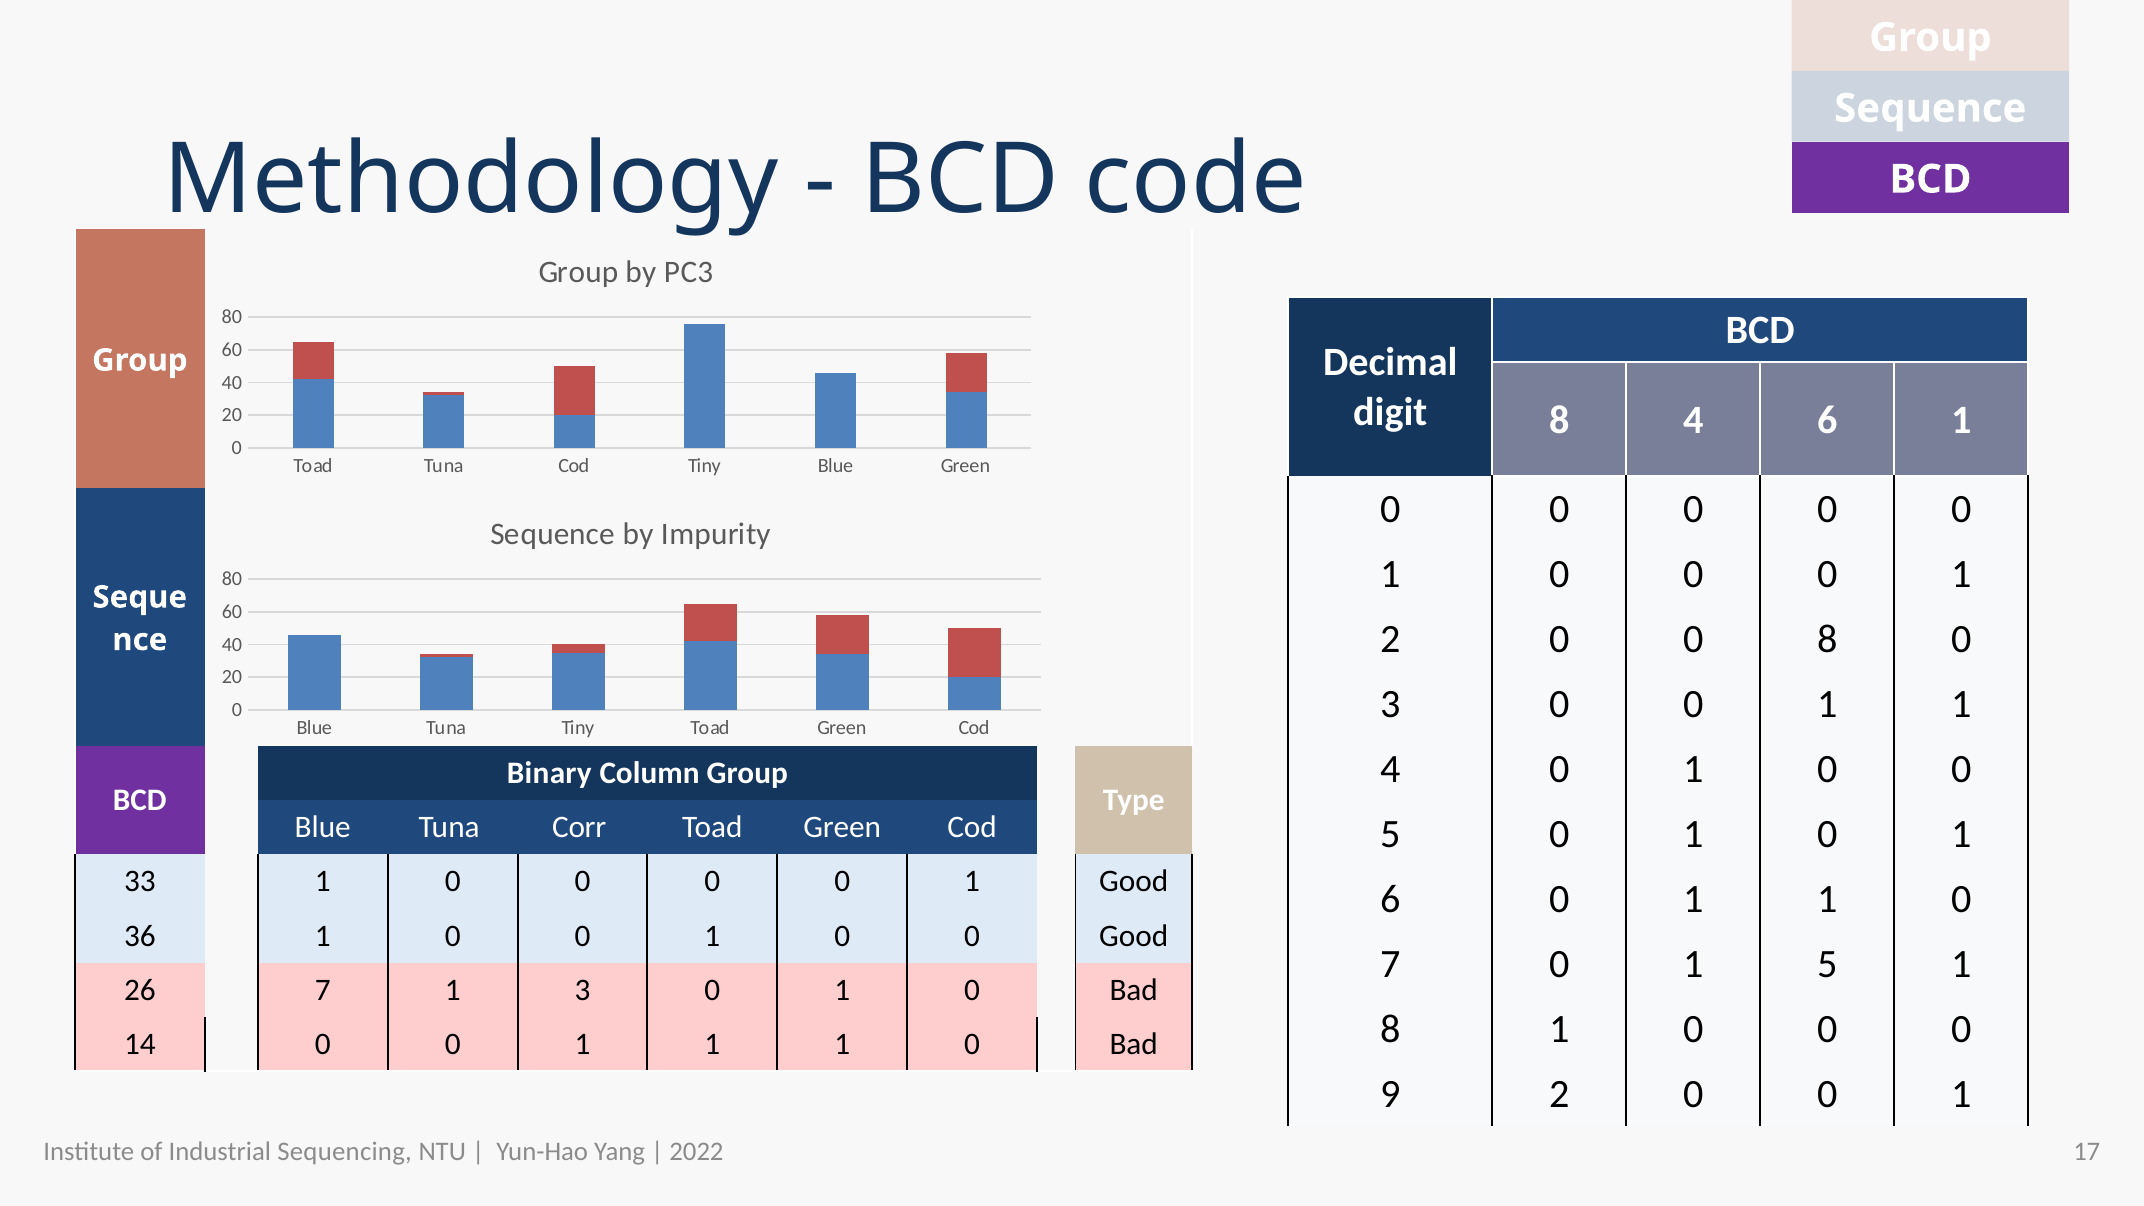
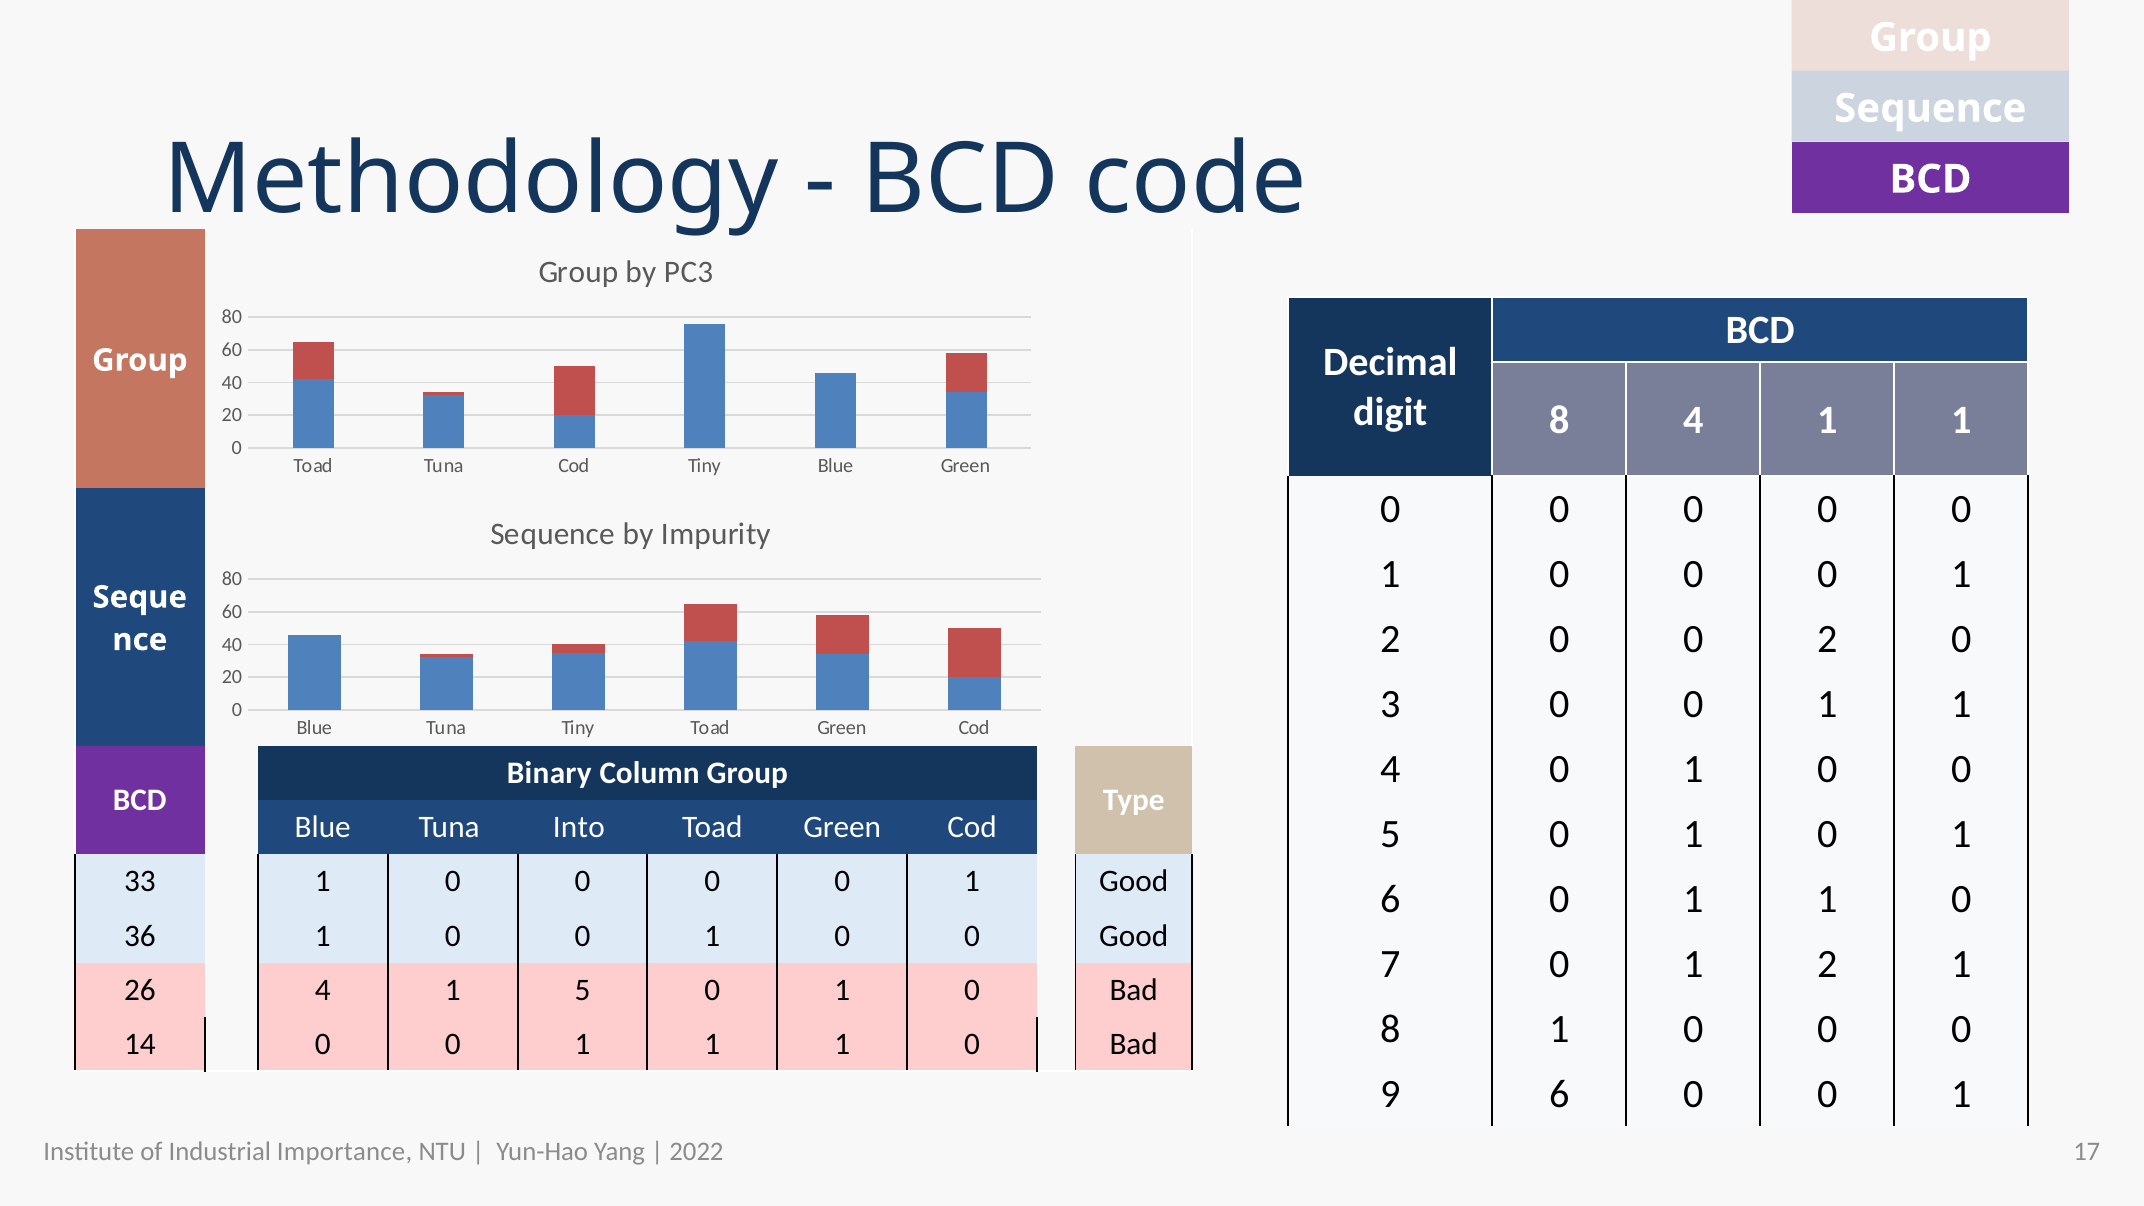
8 4 6: 6 -> 1 (1827, 420)
0 8: 8 -> 2 (1827, 639)
Corr: Corr -> Into (579, 827)
7 0 1 5: 5 -> 2 (1827, 964)
26 7: 7 -> 4 (323, 990)
1 3: 3 -> 5 (583, 990)
9 2: 2 -> 6 (1559, 1094)
Sequencing: Sequencing -> Importance (345, 1152)
